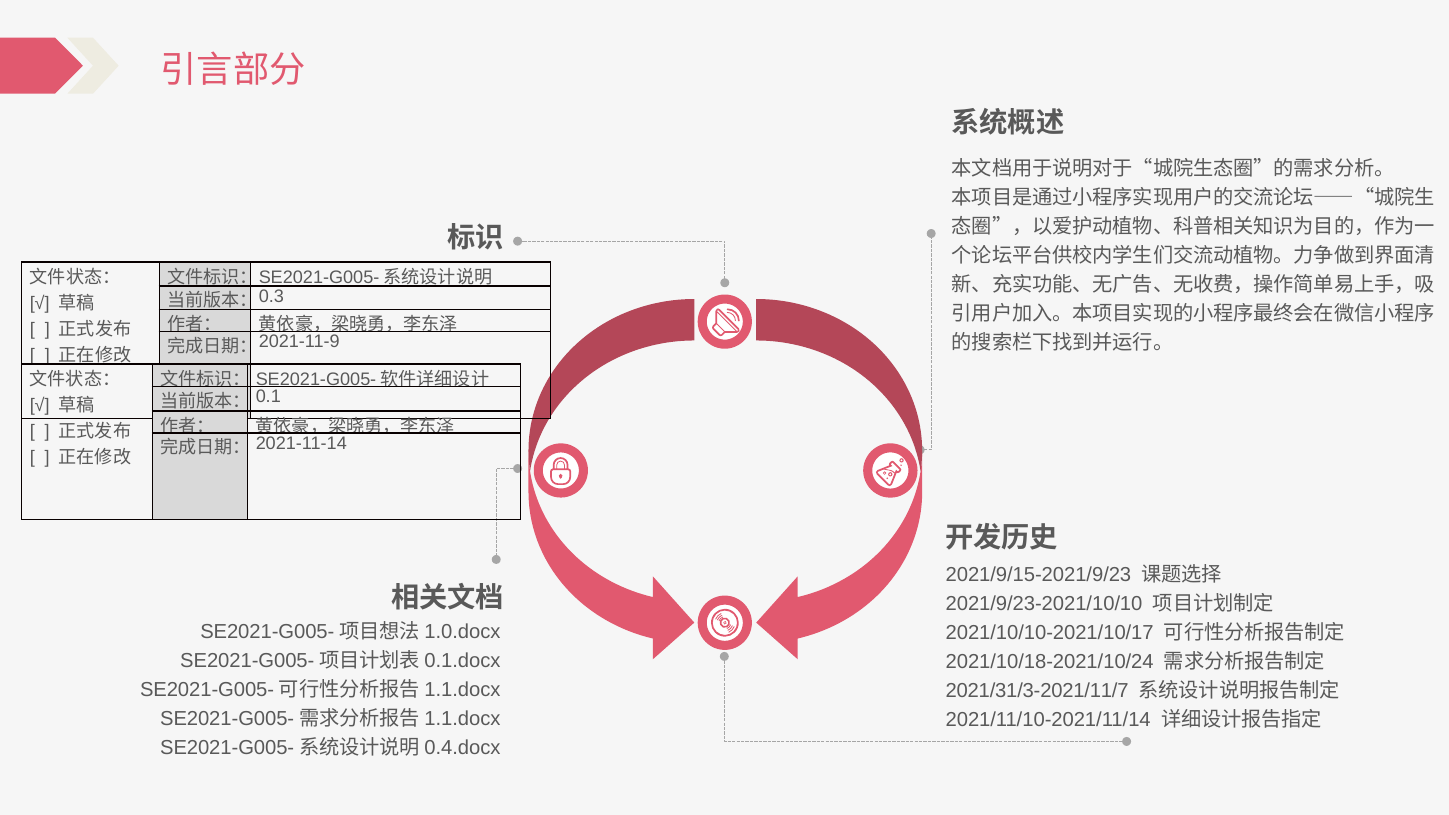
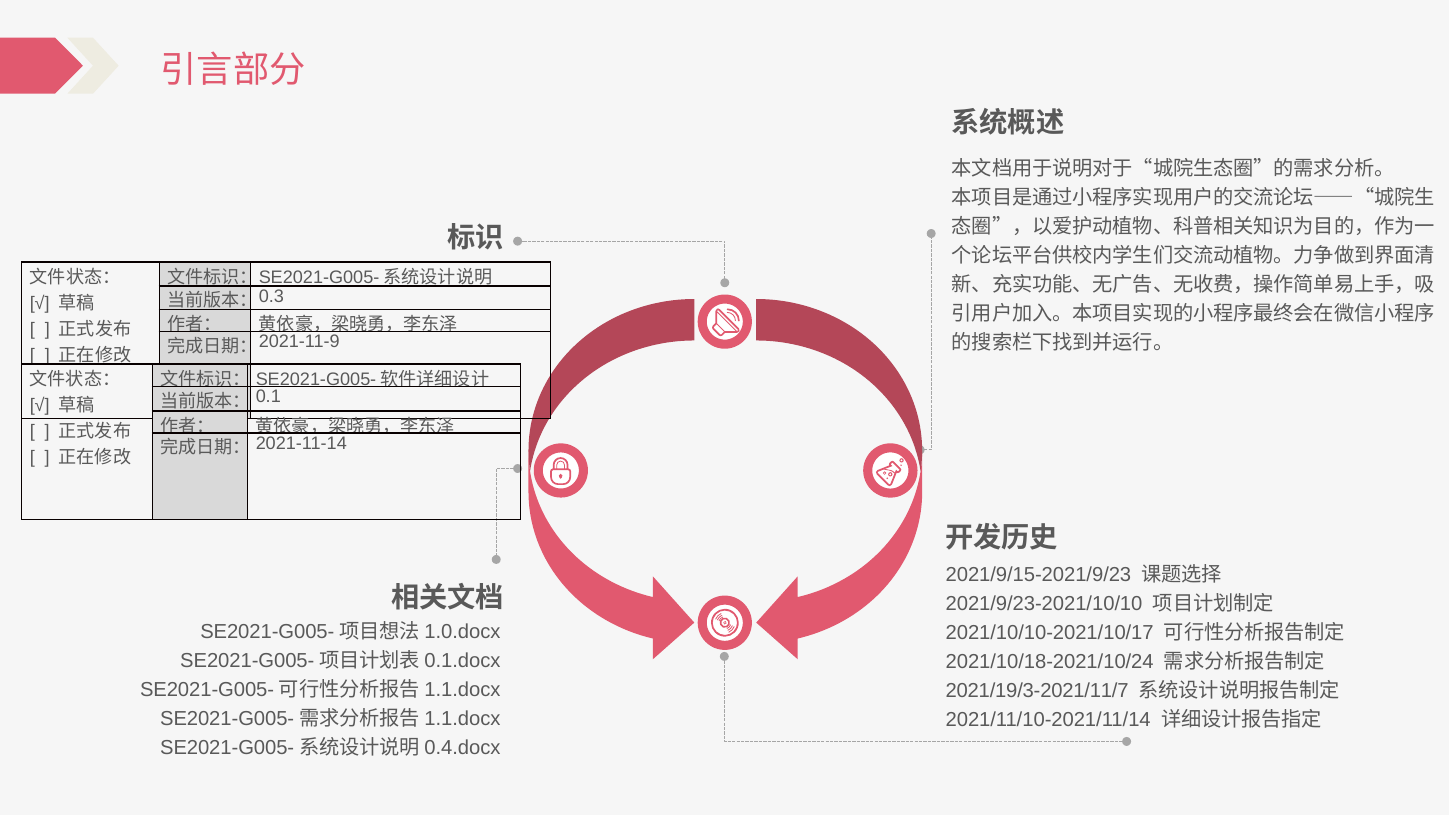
2021/31/3-2021/11/7: 2021/31/3-2021/11/7 -> 2021/19/3-2021/11/7 (1037, 691)
